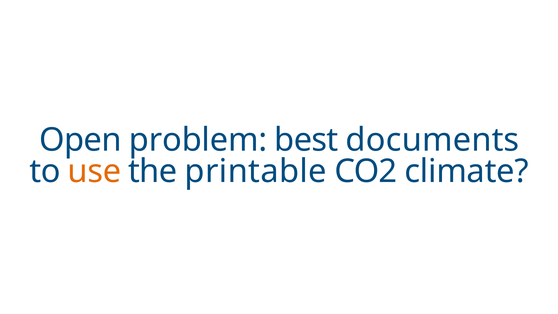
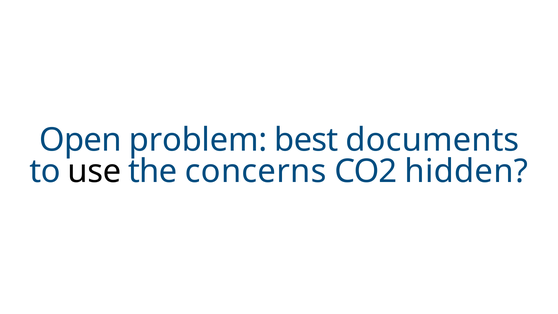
use colour: orange -> black (94, 171)
printable: printable -> concerns (256, 171)
climate: climate -> hidden (466, 171)
